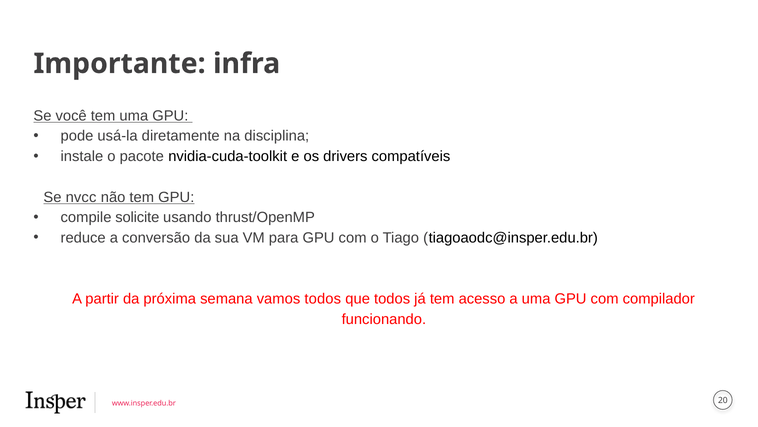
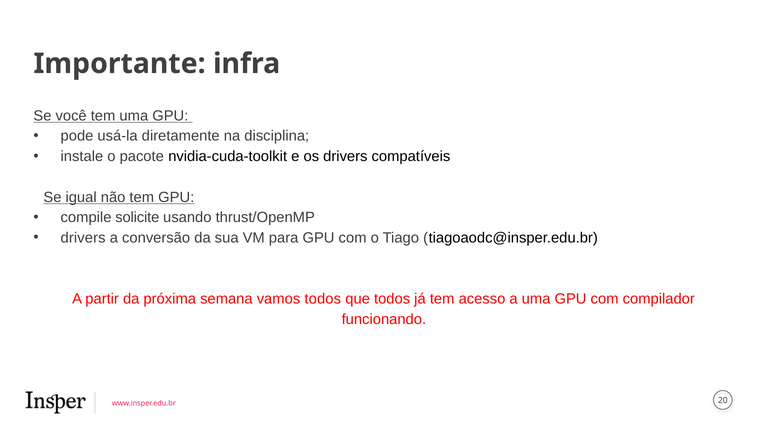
nvcc: nvcc -> igual (81, 197)
reduce: reduce -> drivers (83, 238)
